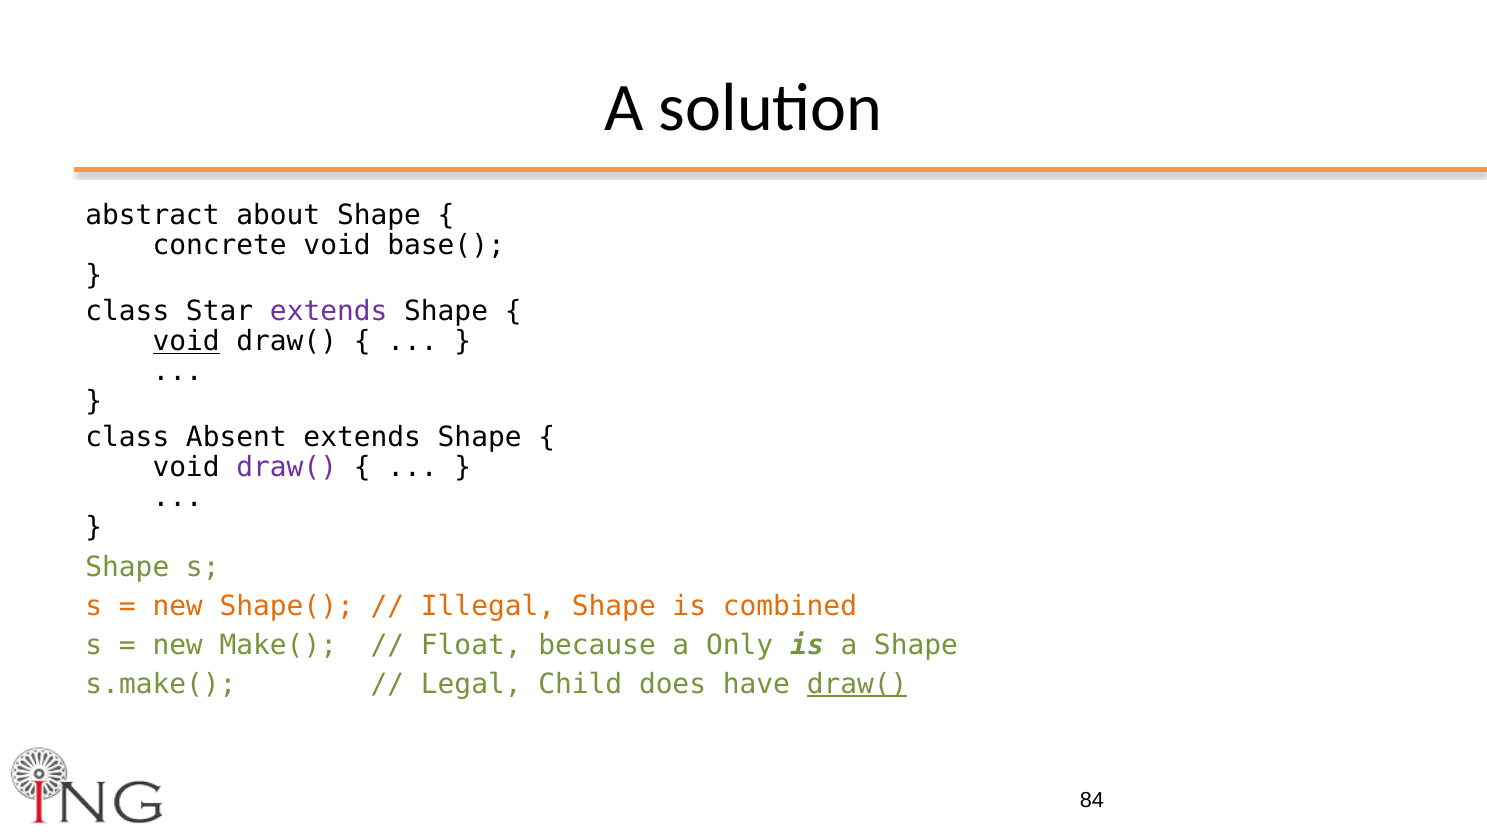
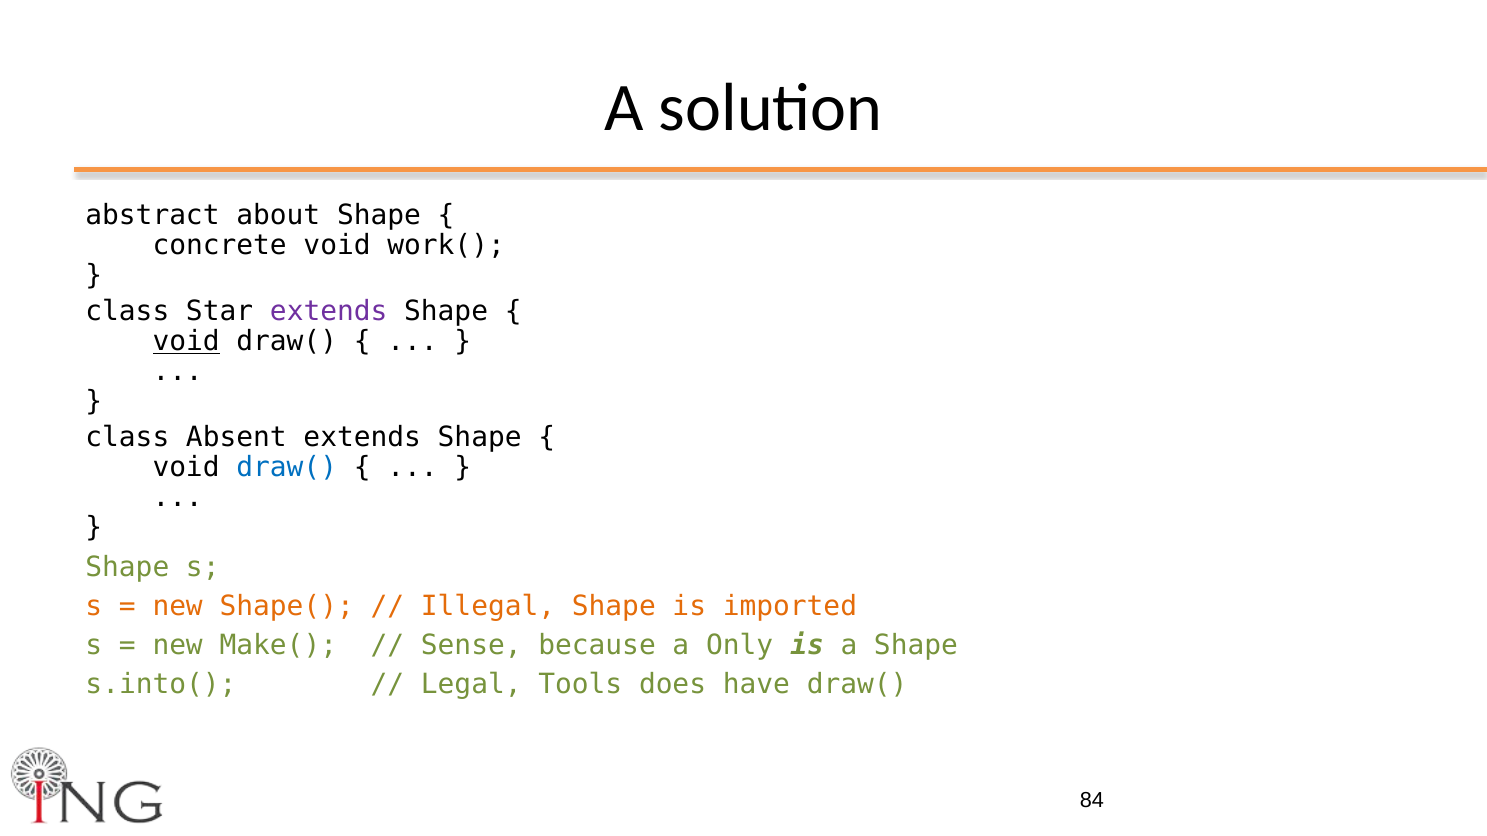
base(: base( -> work( (446, 246)
draw( colour: purple -> blue (287, 468)
combined: combined -> imported (790, 607)
Float: Float -> Sense (471, 646)
s.make(: s.make( -> s.into( (161, 685)
Child: Child -> Tools (580, 685)
draw( underline: present -> none (857, 685)
